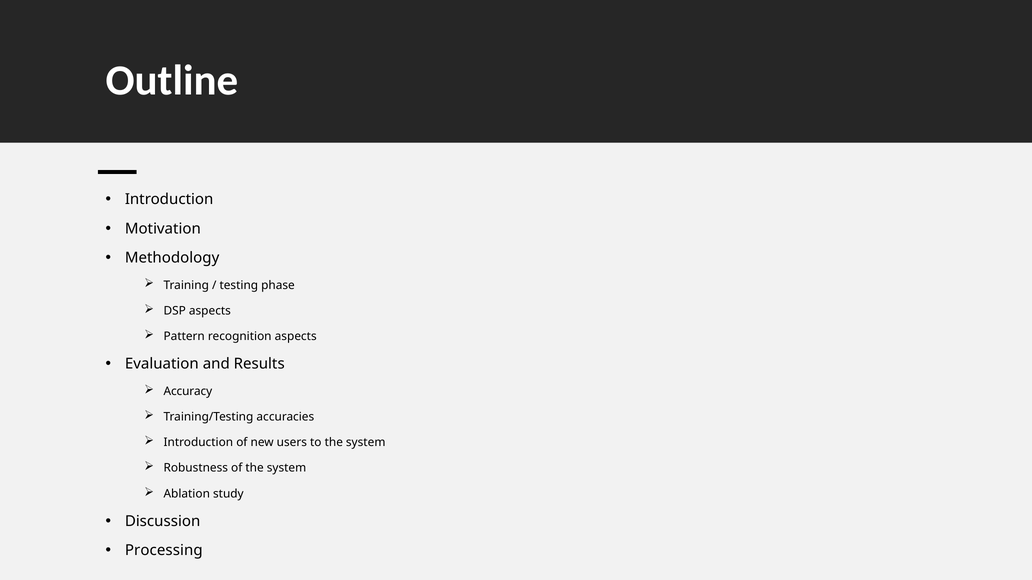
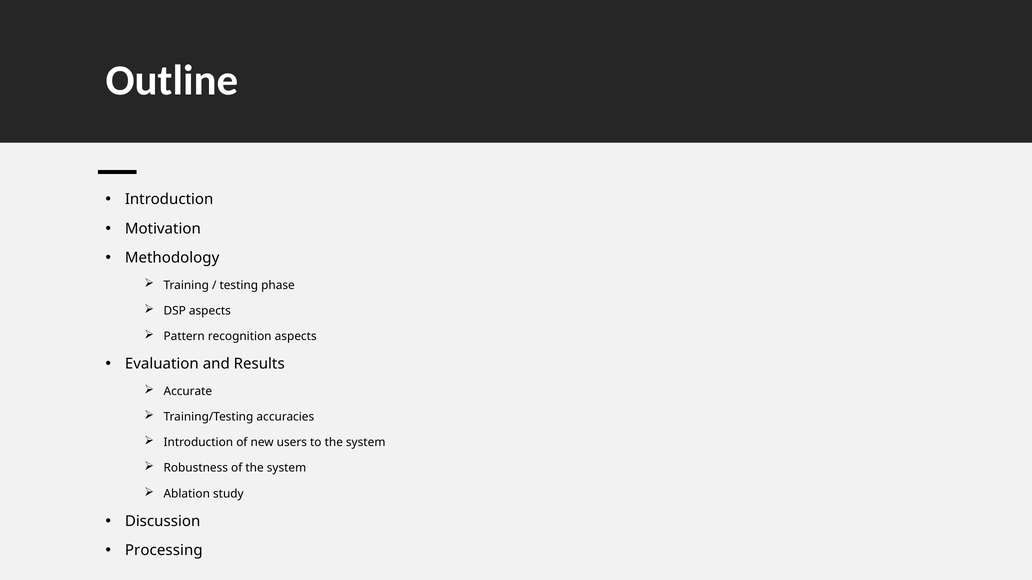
Accuracy: Accuracy -> Accurate (188, 392)
